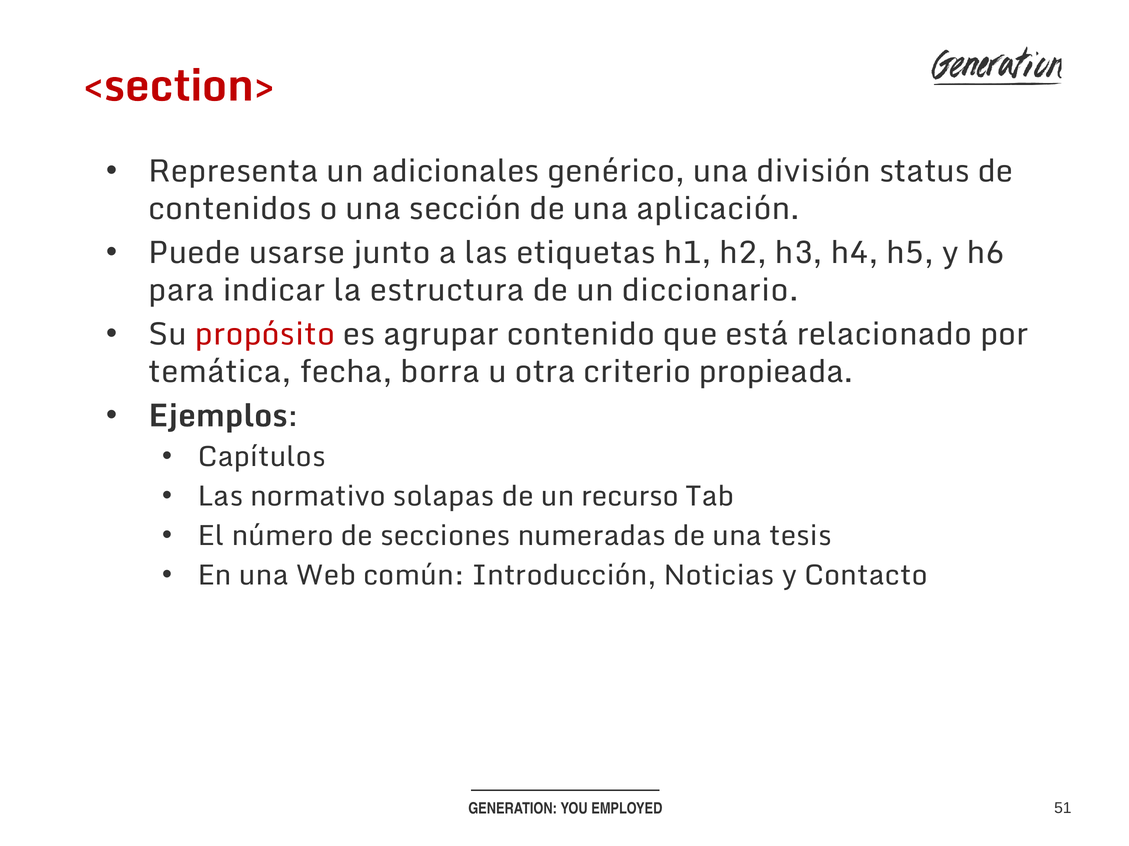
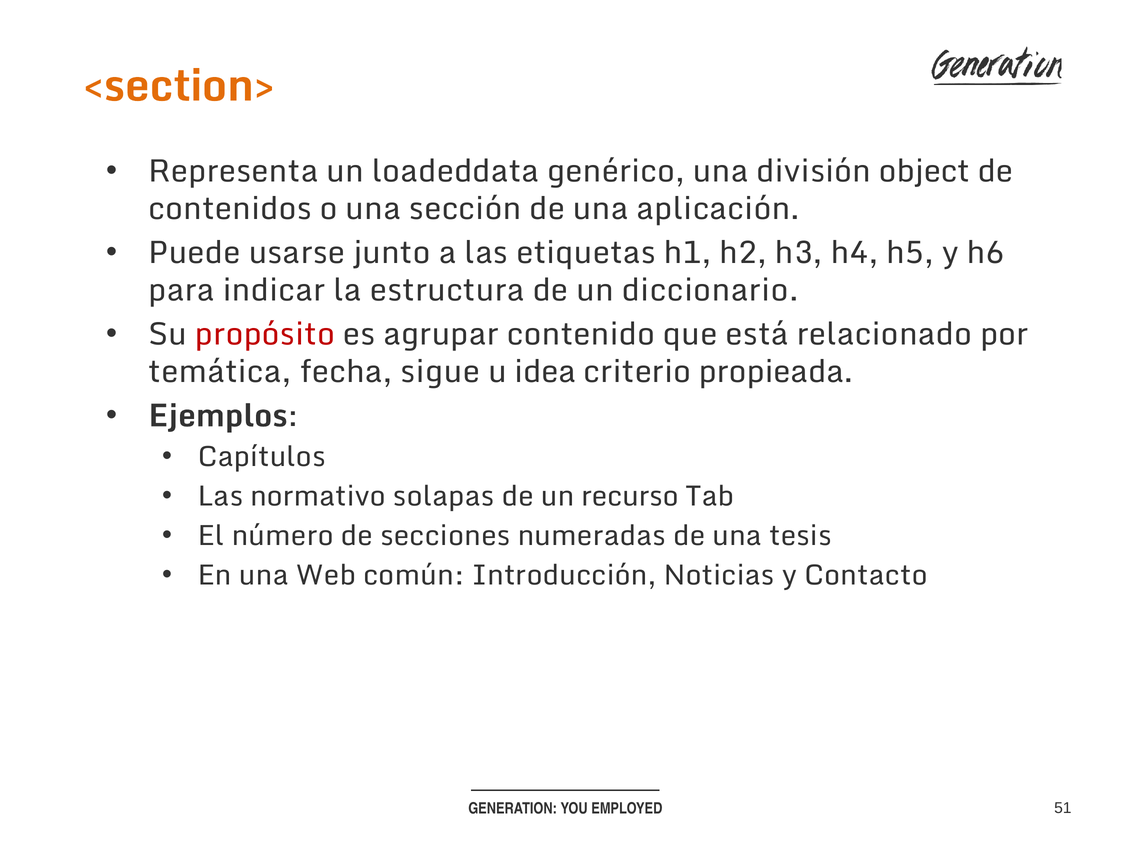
<section> colour: red -> orange (179, 86)
adicionales: adicionales -> loadeddata (456, 172)
status: status -> object (925, 172)
borra: borra -> sigue (440, 372)
otra: otra -> idea (545, 372)
